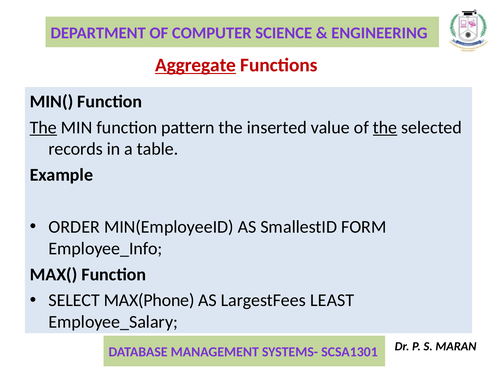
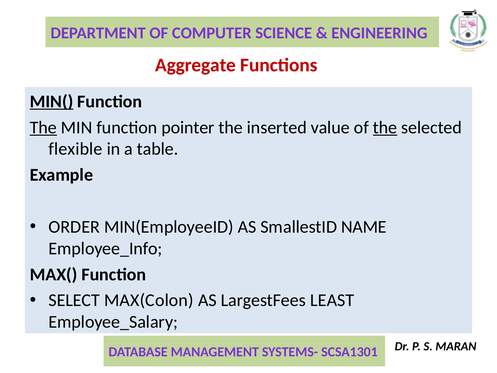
Aggregate underline: present -> none (196, 65)
MIN( underline: none -> present (52, 101)
pattern: pattern -> pointer (188, 127)
records: records -> flexible (75, 149)
FORM: FORM -> NAME (364, 227)
MAX(Phone: MAX(Phone -> MAX(Colon (149, 300)
